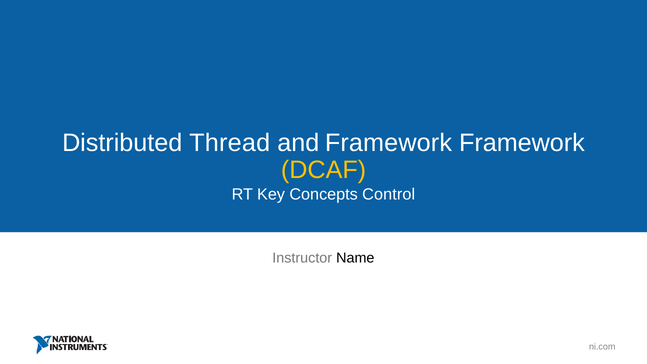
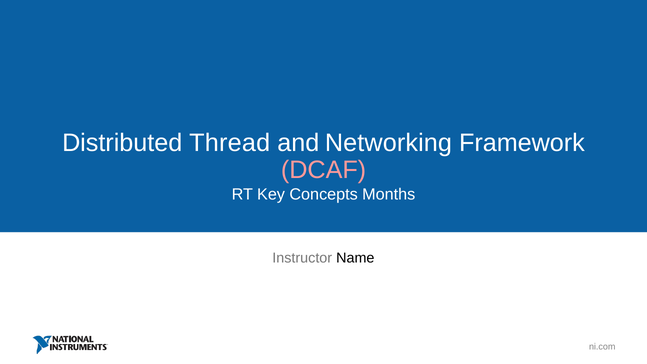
and Framework: Framework -> Networking (388, 143)
DCAF colour: yellow -> pink (324, 170)
Control: Control -> Months (389, 194)
